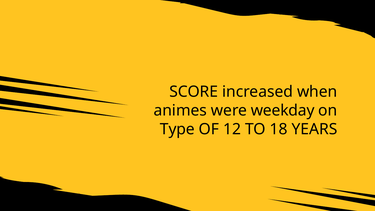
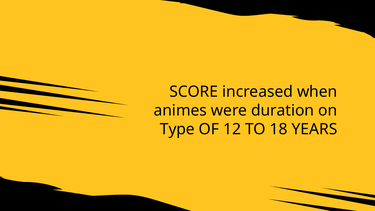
weekday: weekday -> duration (283, 110)
